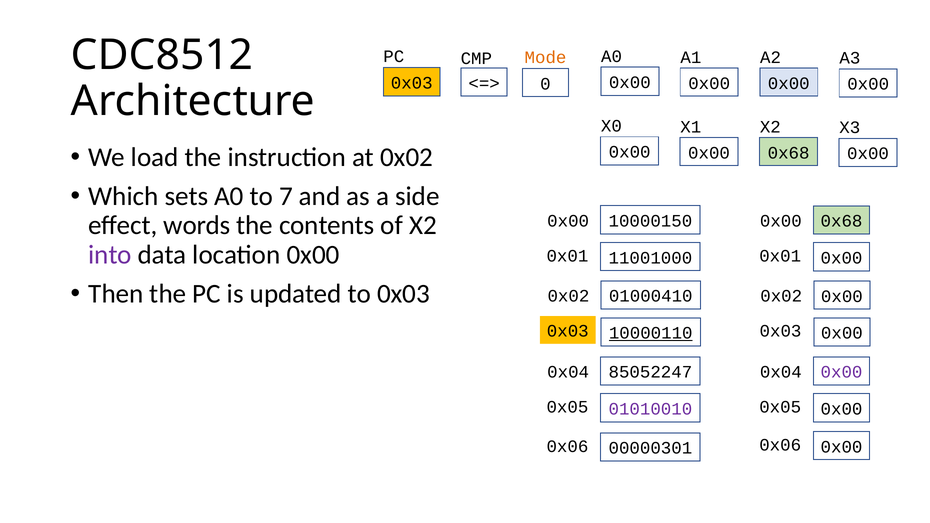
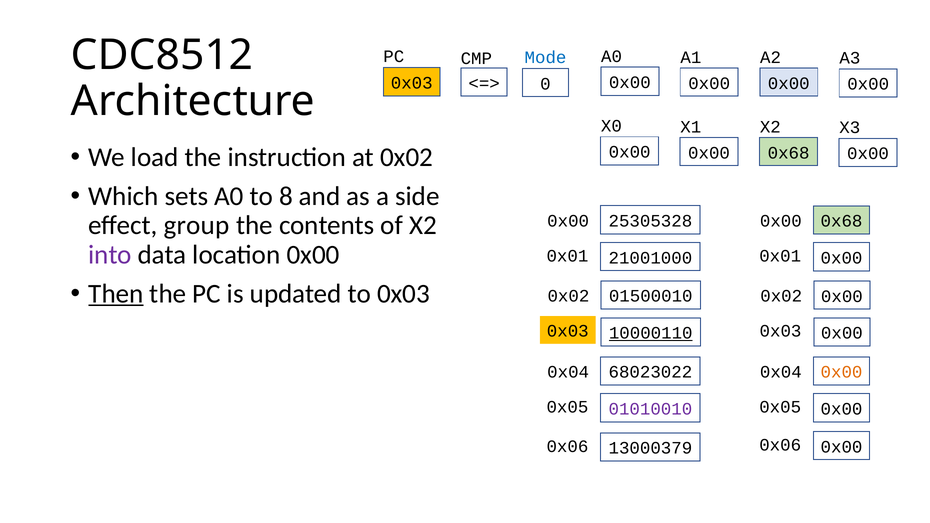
Mode colour: orange -> blue (546, 58)
7: 7 -> 8 (286, 196)
words: words -> group (197, 226)
10000150: 10000150 -> 25305328 (650, 221)
11001000: 11001000 -> 21001000 (650, 258)
Then underline: none -> present (116, 294)
01000410: 01000410 -> 01500010 (651, 296)
85052247: 85052247 -> 68023022 (650, 372)
0x00 colour: purple -> orange (842, 372)
00000301: 00000301 -> 13000379 (650, 448)
